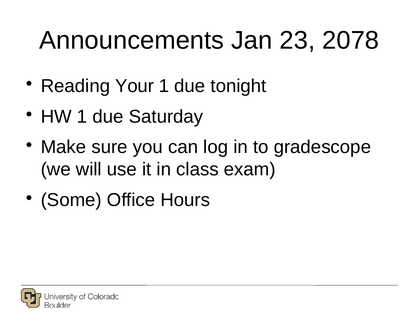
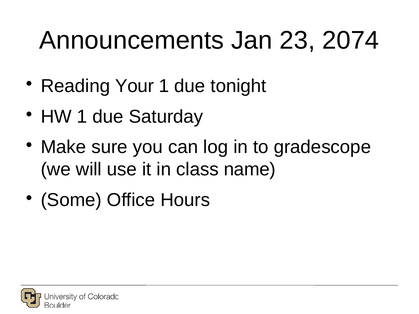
2078: 2078 -> 2074 (351, 40)
exam: exam -> name (250, 170)
